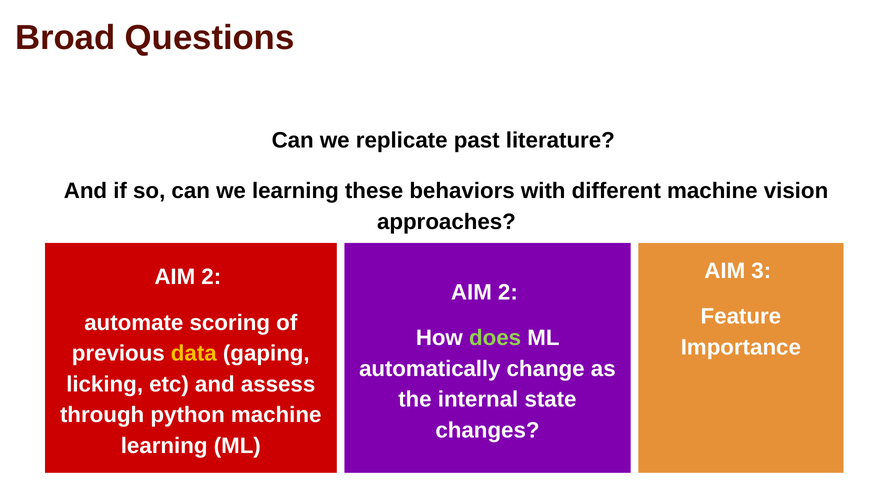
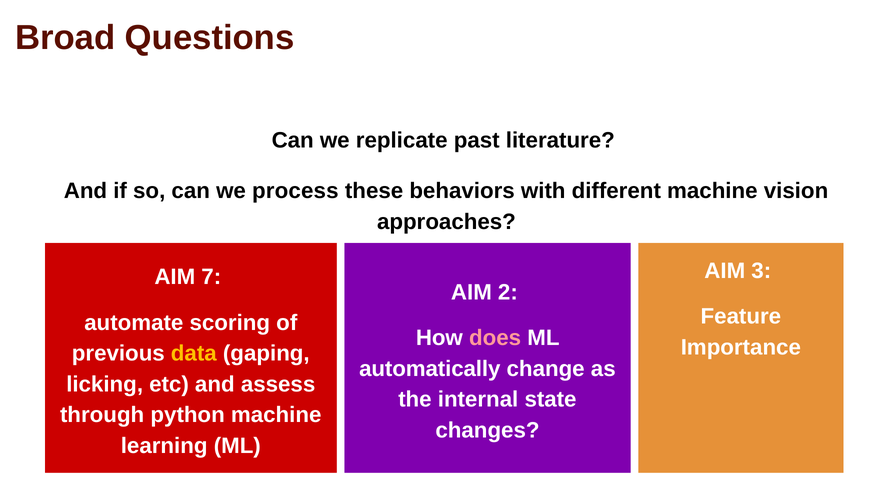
we learning: learning -> process (295, 191)
2: 2 -> 7 (211, 277)
does colour: light green -> pink (495, 338)
